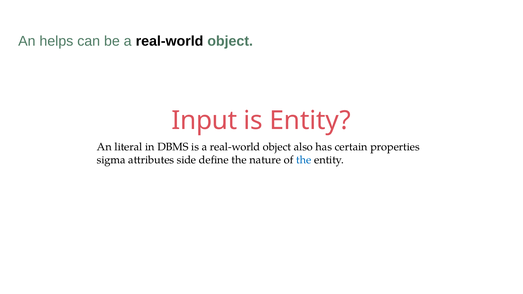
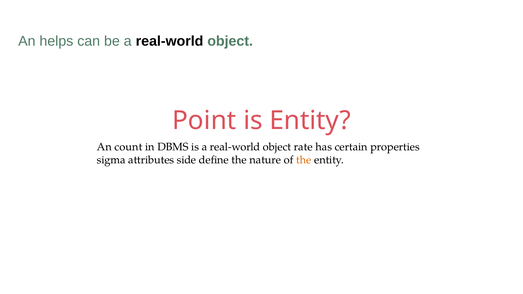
Input: Input -> Point (204, 121)
literal: literal -> count (128, 147)
also: also -> rate (303, 147)
the colour: blue -> orange (304, 160)
